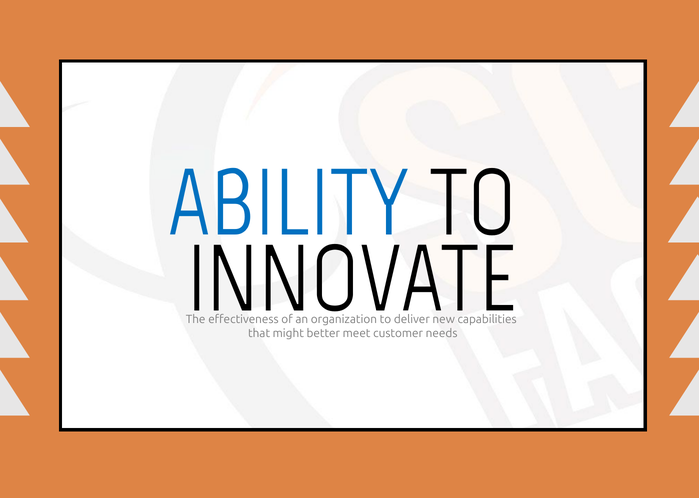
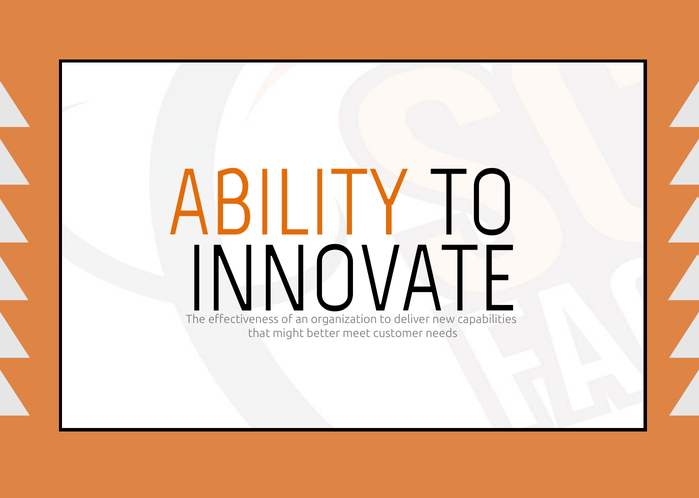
ABILITY colour: blue -> orange (289, 204)
